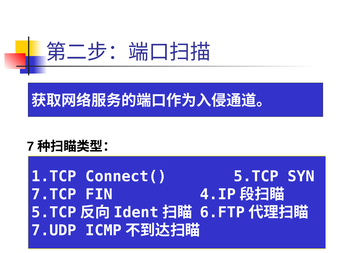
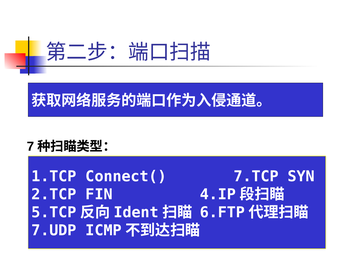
5.TCP: 5.TCP -> 7.TCP (256, 176)
7.TCP: 7.TCP -> 2.TCP (54, 194)
